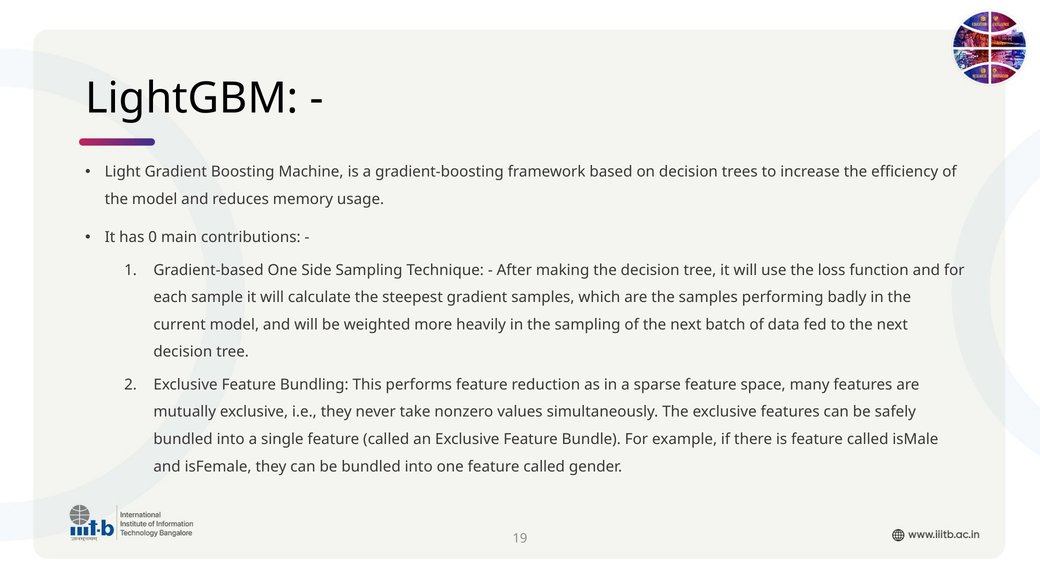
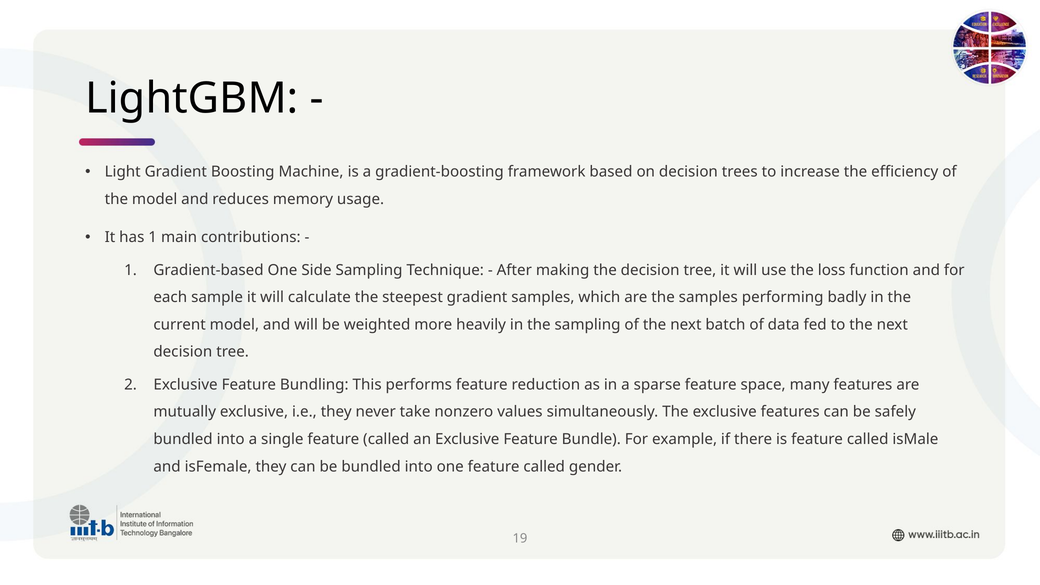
has 0: 0 -> 1 (153, 237)
